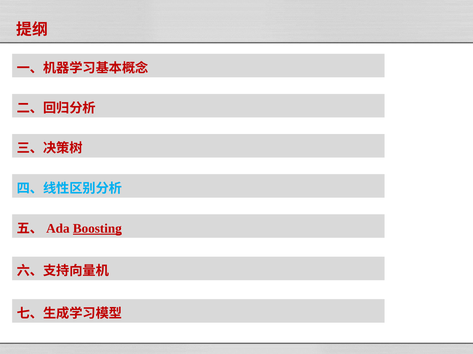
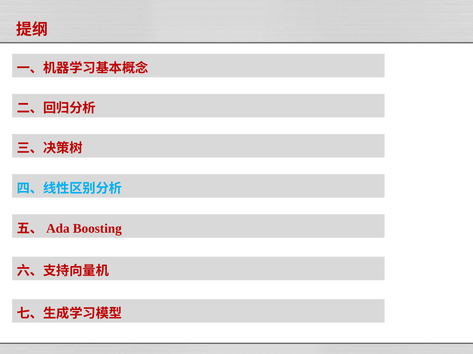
Boosting underline: present -> none (97, 229)
